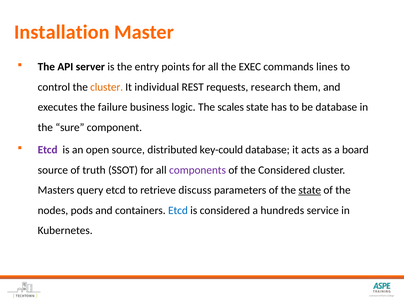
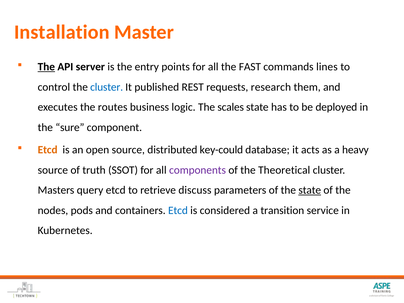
The underline: none -> present (46, 67)
EXEC: EXEC -> FAST (250, 67)
cluster colour: orange -> blue (107, 87)
individual: individual -> published (157, 87)
failure: failure -> routes (113, 107)
be database: database -> deployed (336, 107)
Etcd colour: purple -> orange (48, 150)
board: board -> heavy (355, 150)
the Considered: Considered -> Theoretical (284, 170)
hundreds: hundreds -> transition (282, 210)
